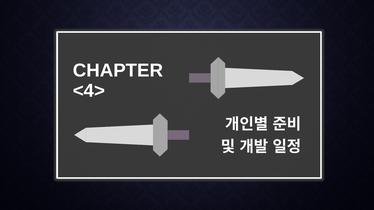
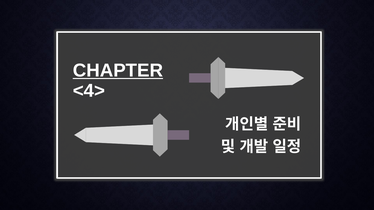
CHAPTER underline: none -> present (118, 71)
